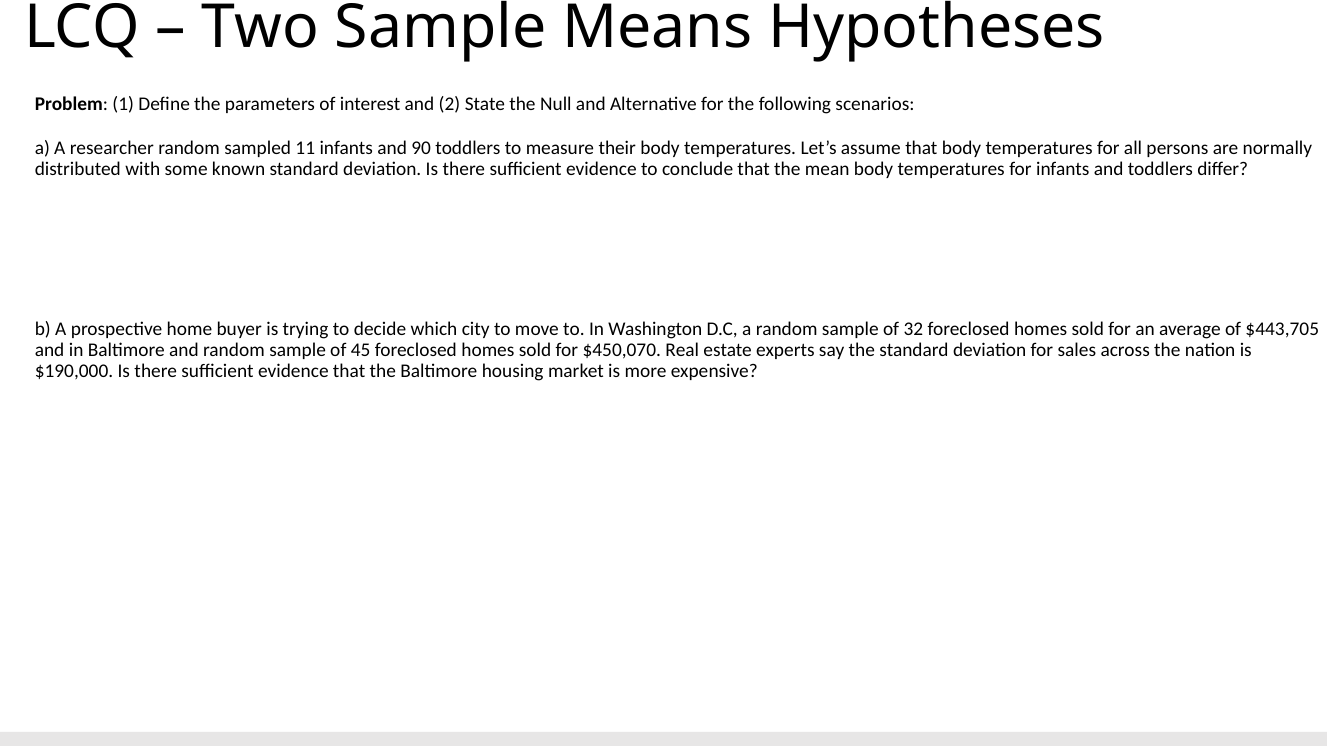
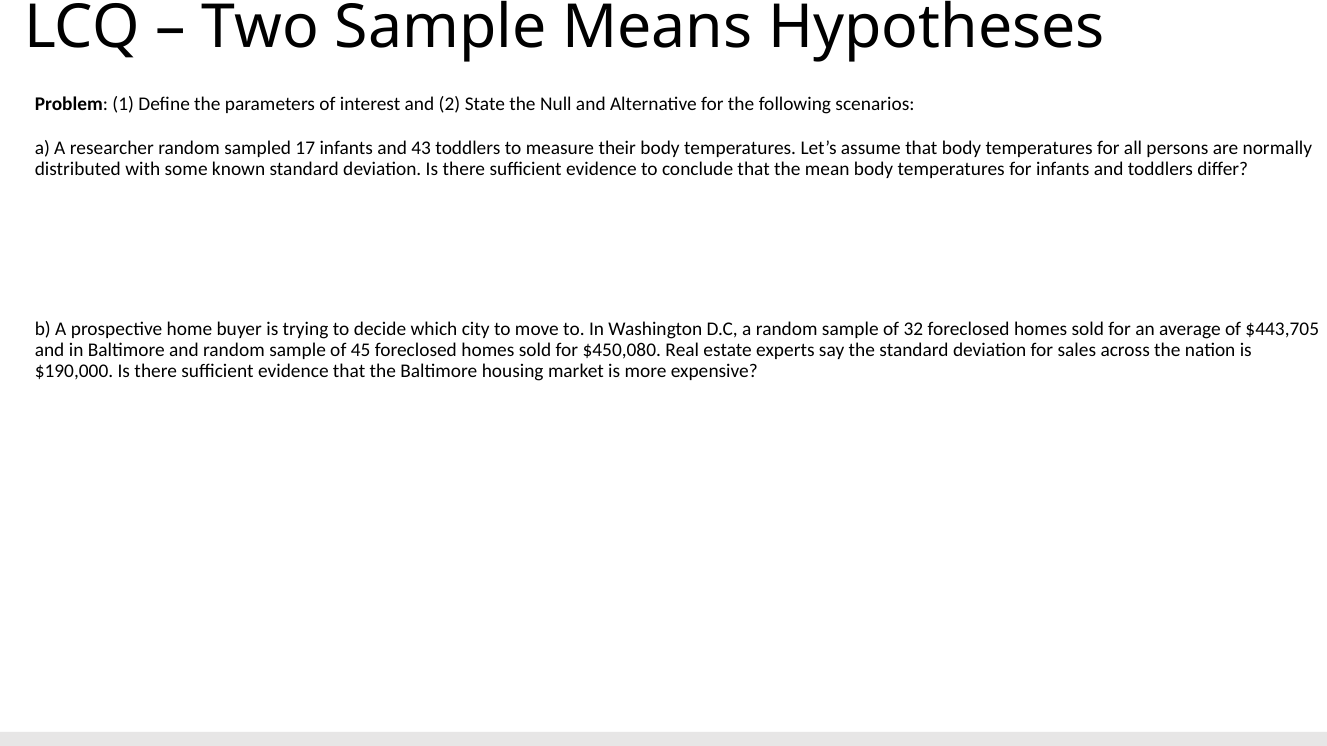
11: 11 -> 17 (305, 148)
90: 90 -> 43 (421, 148)
$450,070: $450,070 -> $450,080 (622, 351)
